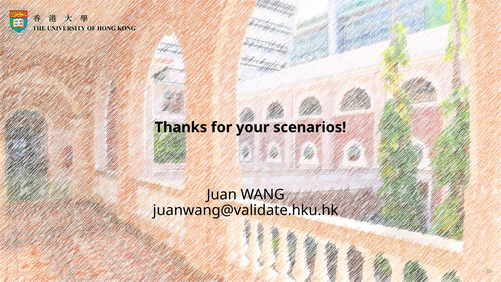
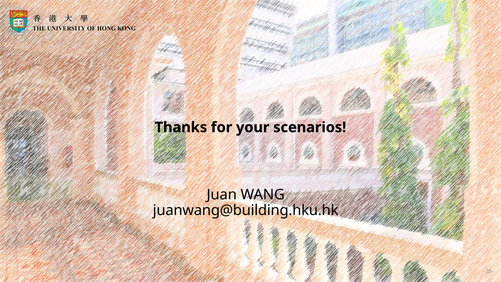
juanwang@validate.hku.hk: juanwang@validate.hku.hk -> juanwang@building.hku.hk (246, 210)
